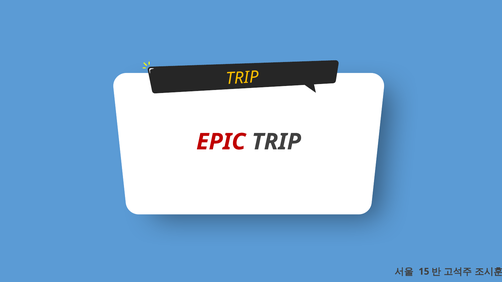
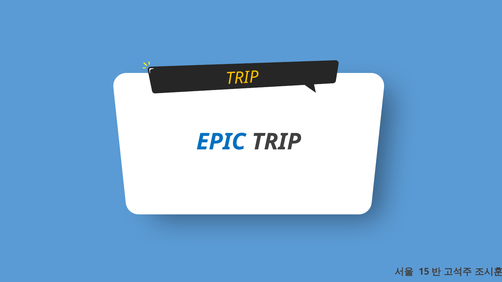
EPIC colour: red -> blue (221, 142)
